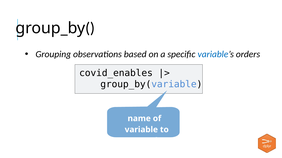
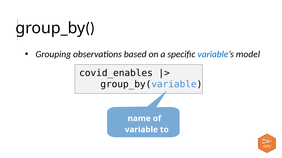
orders: orders -> model (248, 54)
